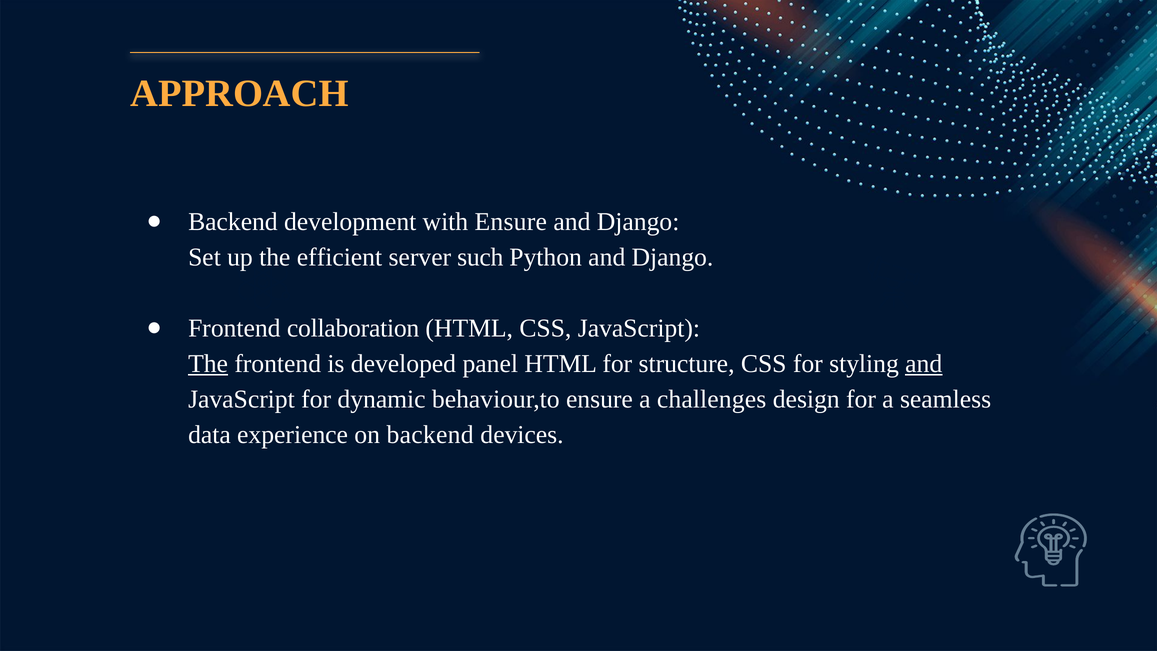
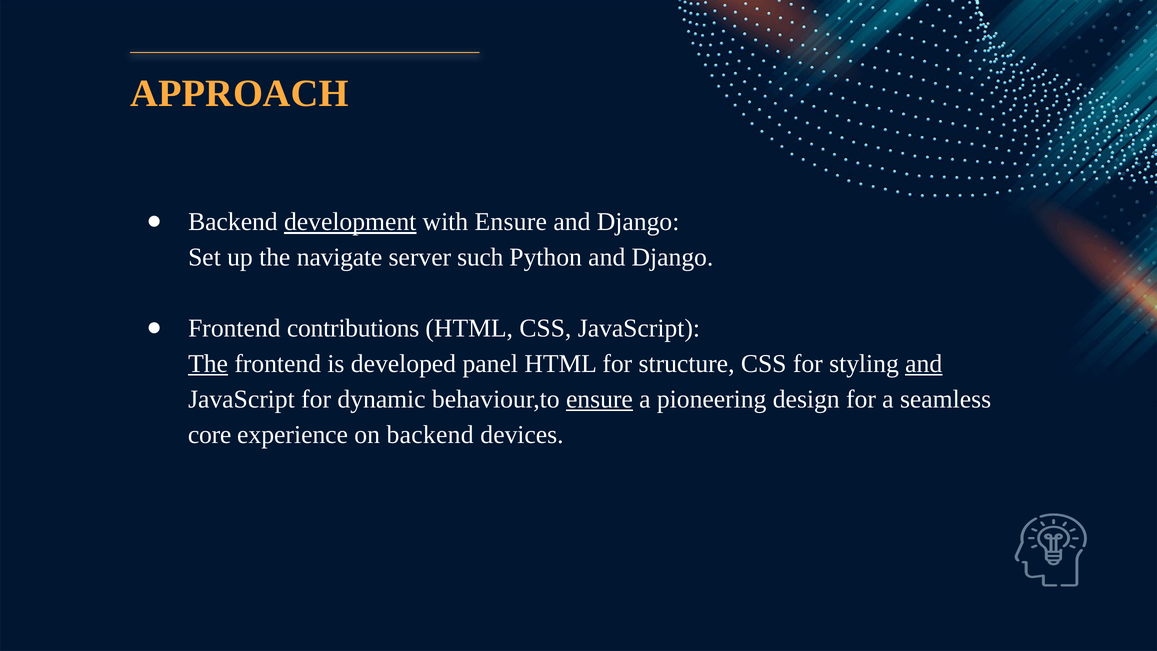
development underline: none -> present (350, 222)
efficient: efficient -> navigate (340, 257)
collaboration: collaboration -> contributions (353, 328)
ensure underline: none -> present (599, 399)
challenges: challenges -> pioneering (712, 399)
data: data -> core (210, 435)
